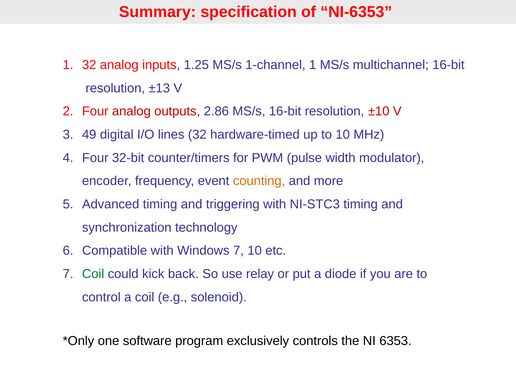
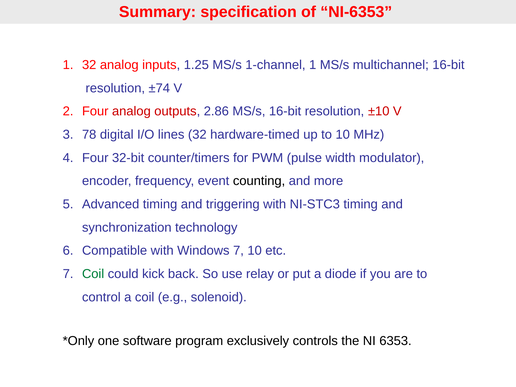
±13: ±13 -> ±74 (159, 88)
49: 49 -> 78 (89, 135)
counting colour: orange -> black (259, 181)
